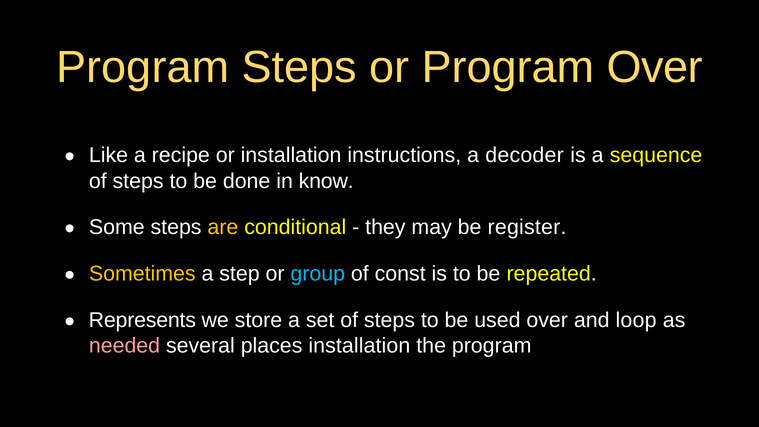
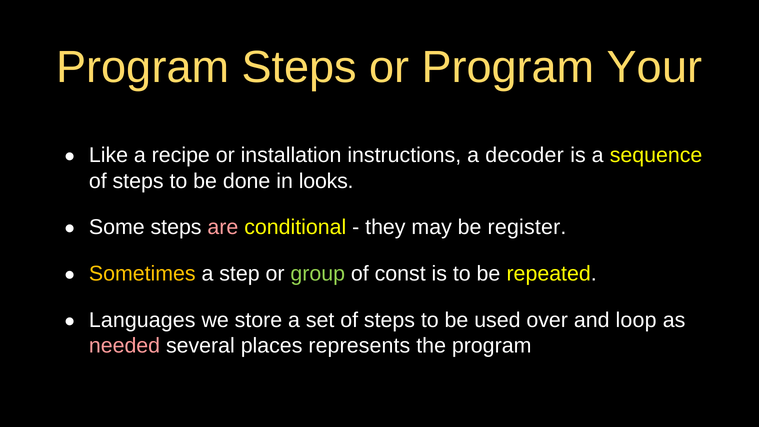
Program Over: Over -> Your (655, 67)
know: know -> looks (326, 181)
are colour: yellow -> pink (223, 227)
group colour: light blue -> light green (318, 274)
Represents: Represents -> Languages (142, 320)
places installation: installation -> represents (359, 346)
